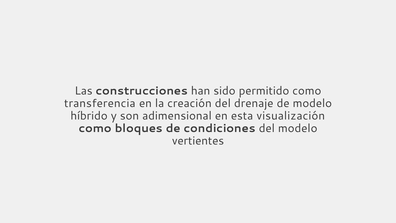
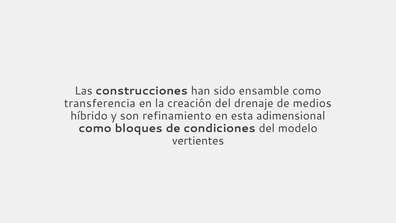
permitido: permitido -> ensamble (264, 91)
de modelo: modelo -> medios (312, 103)
adimensional: adimensional -> refinamiento (177, 116)
visualización: visualización -> adimensional (291, 116)
